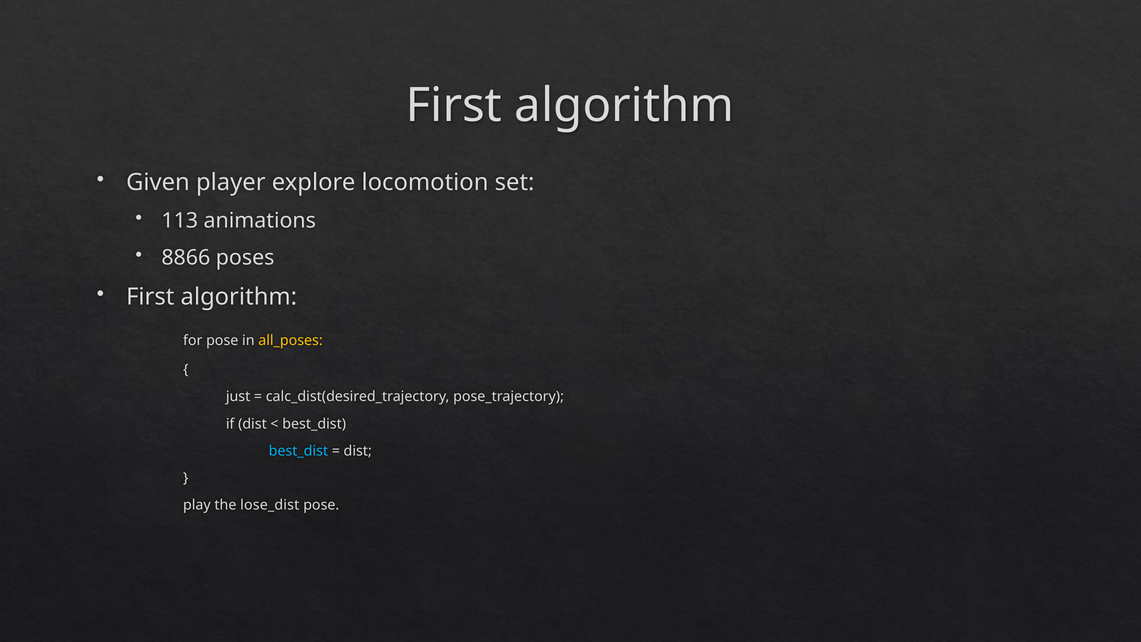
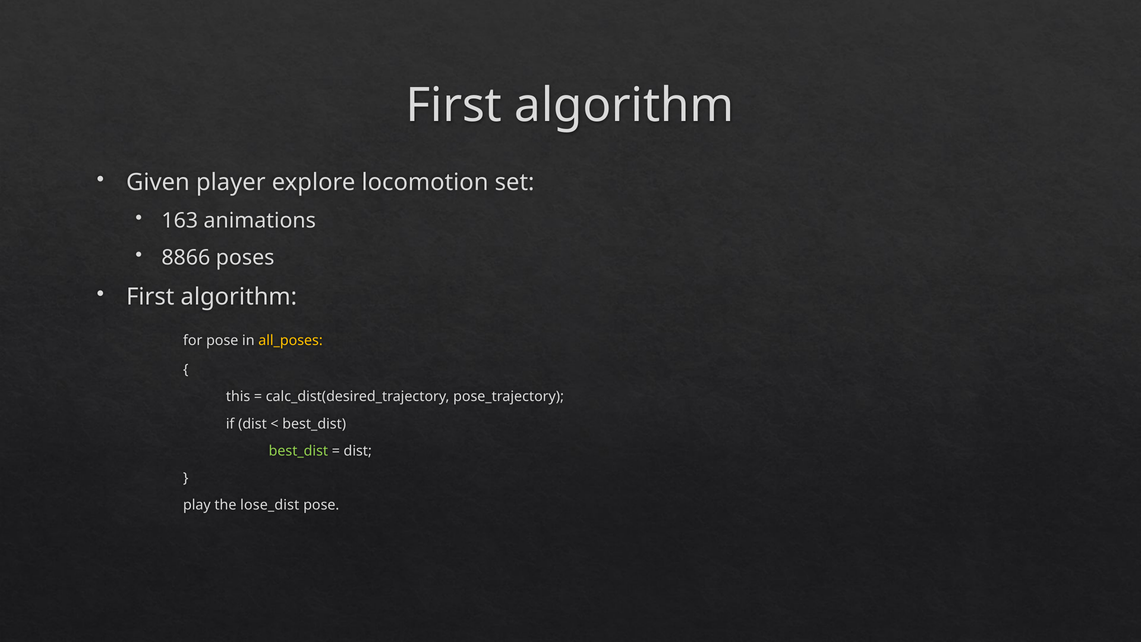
113: 113 -> 163 (180, 221)
just: just -> this (238, 397)
best_dist colour: light blue -> light green (298, 451)
